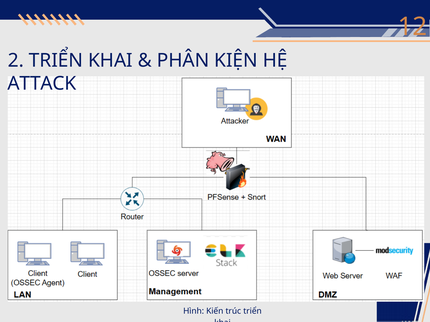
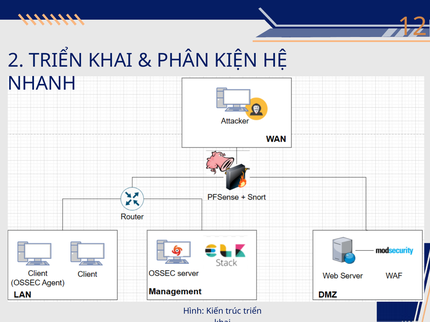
ATTACK: ATTACK -> NHANH (42, 84)
